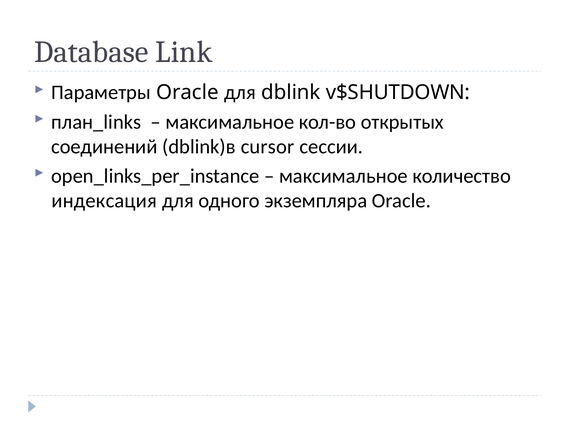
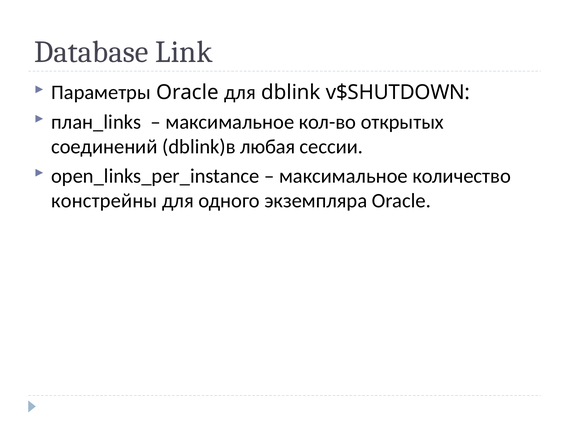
cursor: cursor -> любая (268, 147)
индексация: индексация -> констрейны (104, 201)
